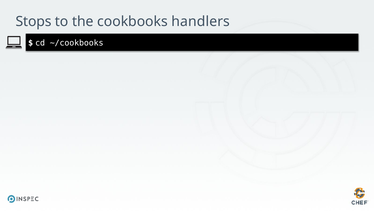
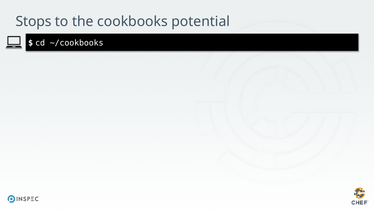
handlers: handlers -> potential (201, 21)
